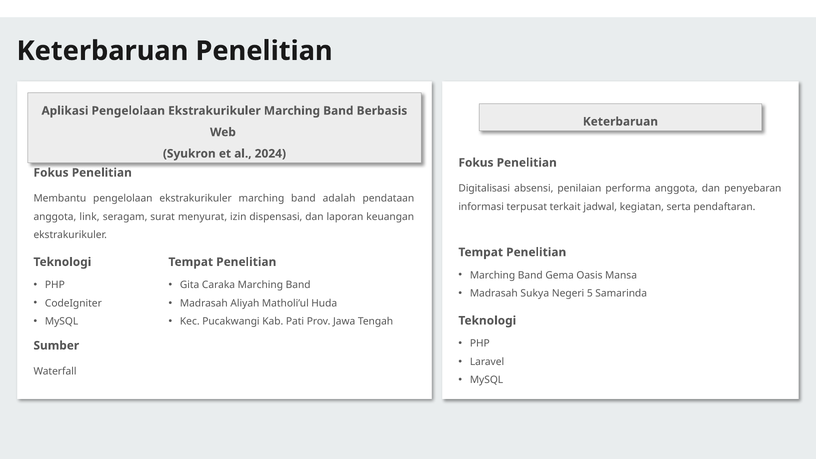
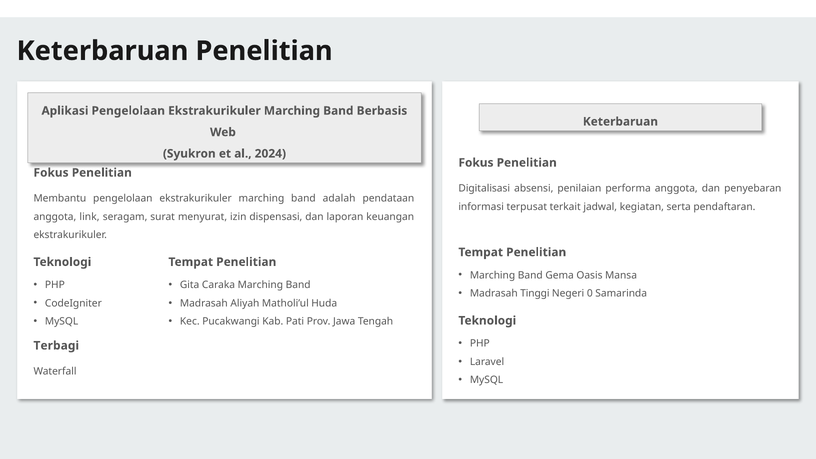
Sukya: Sukya -> Tinggi (535, 294)
5: 5 -> 0 (590, 294)
Sumber: Sumber -> Terbagi (56, 346)
